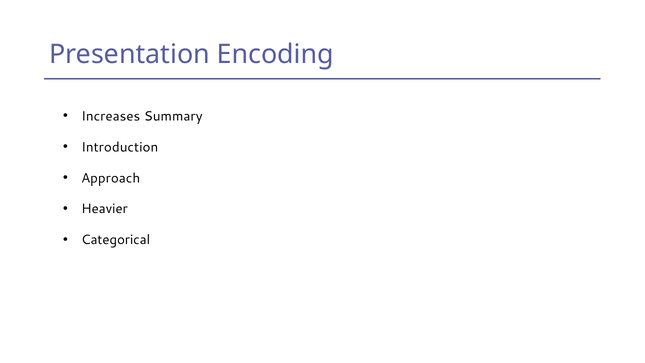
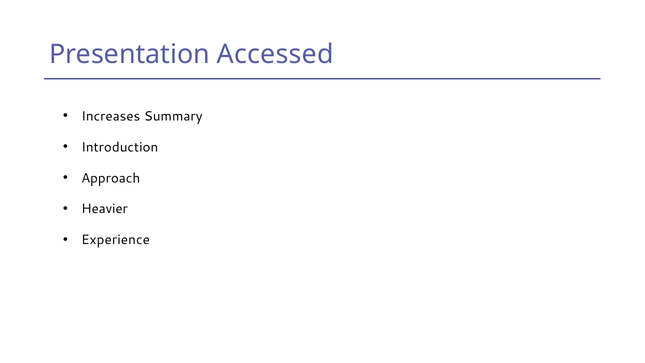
Encoding: Encoding -> Accessed (275, 54)
Categorical: Categorical -> Experience (116, 240)
